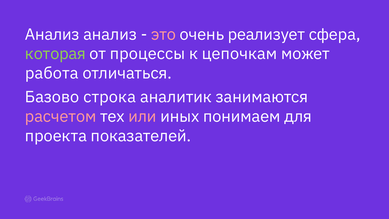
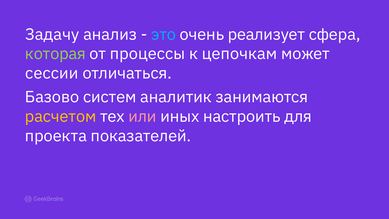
Анализ: Анализ -> Задачу (52, 34)
это colour: pink -> light blue (164, 34)
работа: работа -> сессии (52, 73)
строка: строка -> систем (110, 97)
расчетом colour: pink -> yellow (61, 117)
понимаем: понимаем -> настроить (242, 117)
